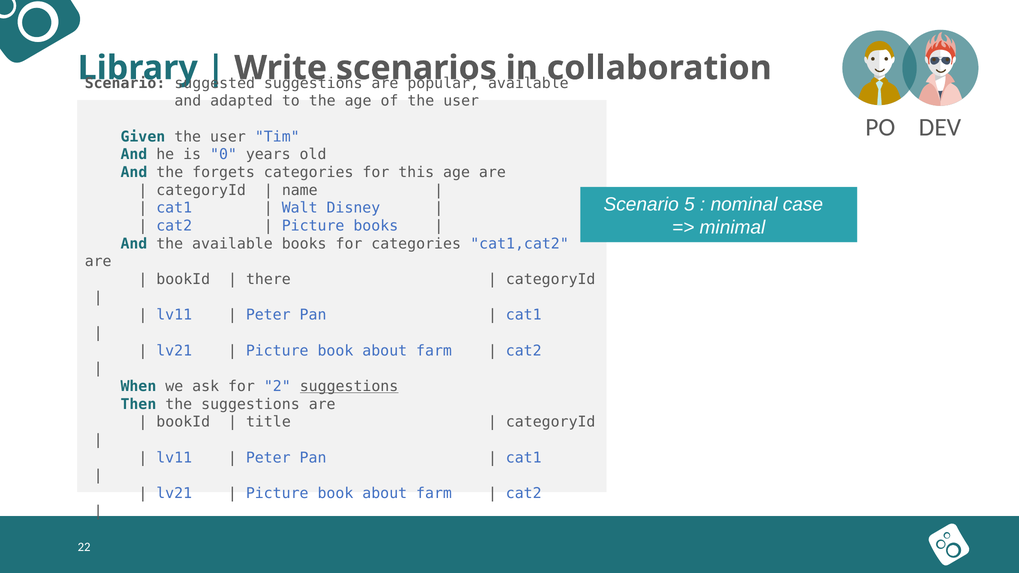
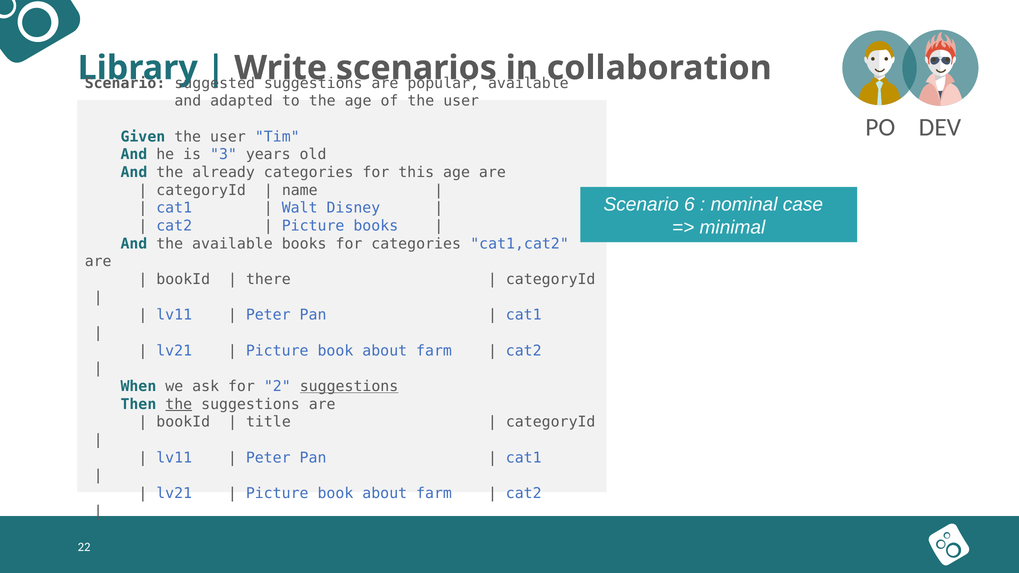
0: 0 -> 3 (223, 155)
forgets: forgets -> already (224, 172)
5: 5 -> 6 (689, 205)
the underline: none -> present (179, 404)
